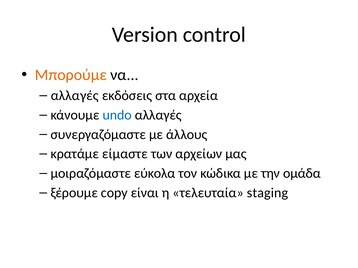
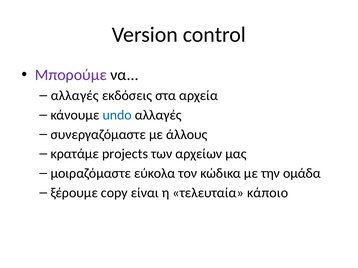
Μπορούμε colour: orange -> purple (71, 75)
είμαστε: είμαστε -> projects (125, 154)
staging: staging -> κάποιο (268, 193)
